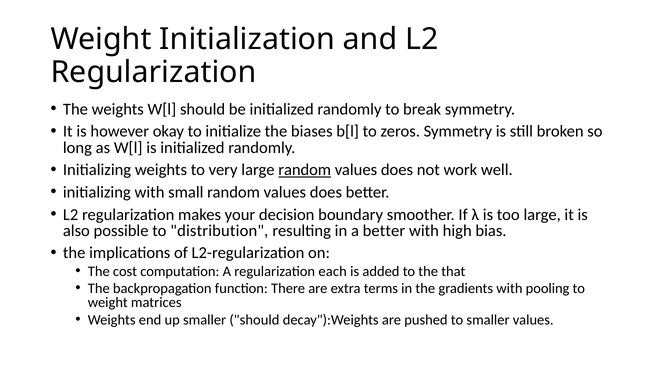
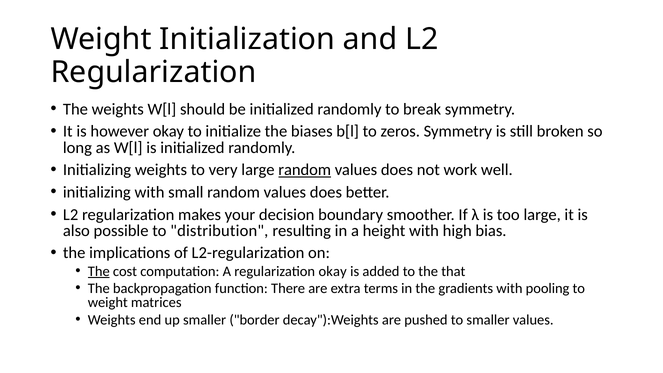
a better: better -> height (384, 231)
The underline: none -> present (99, 271)
regularization each: each -> okay (333, 271)
smaller should: should -> border (254, 320)
